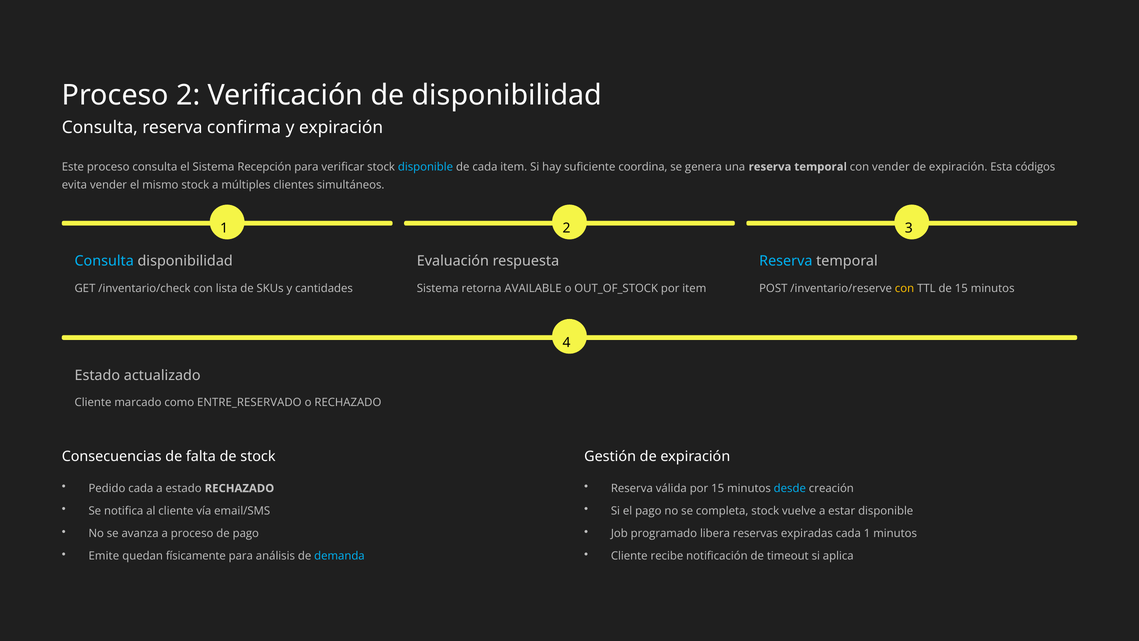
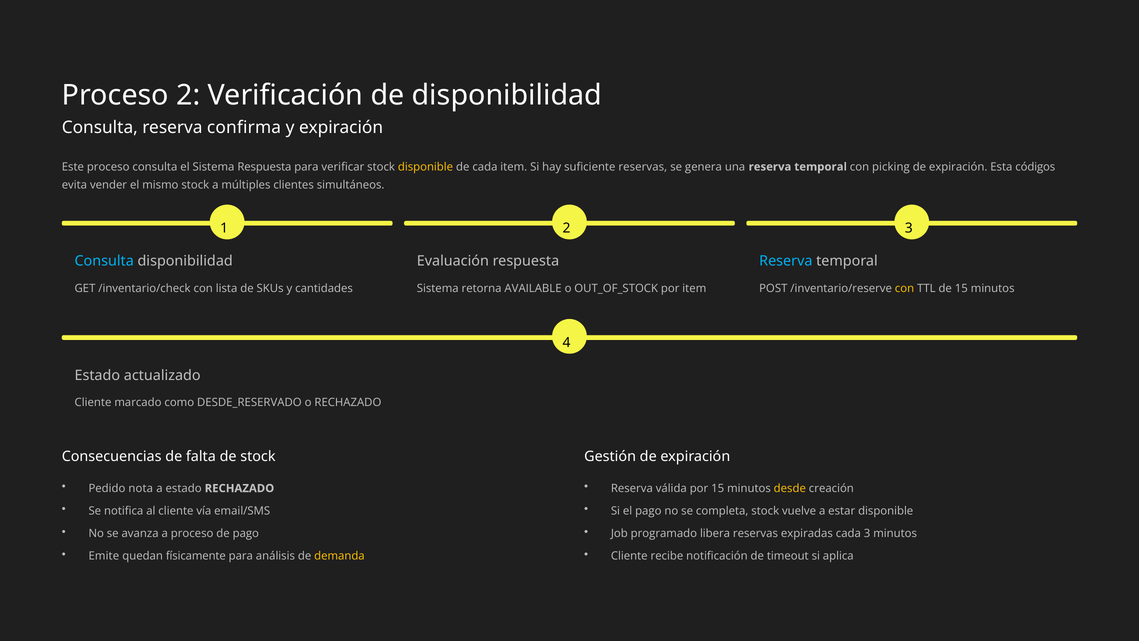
Sistema Recepción: Recepción -> Respuesta (264, 167)
disponible colour: light blue -> yellow (426, 167)
suficiente coordina: coordina -> reservas (643, 167)
con vender: vender -> picking (891, 167)
ENTRE_RESERVADO: ENTRE_RESERVADO -> DESDE_RESERVADO (249, 403)
Pedido cada: cada -> nota (141, 488)
desde colour: light blue -> yellow (790, 488)
cada 1: 1 -> 3 (867, 533)
demanda colour: light blue -> yellow (339, 556)
